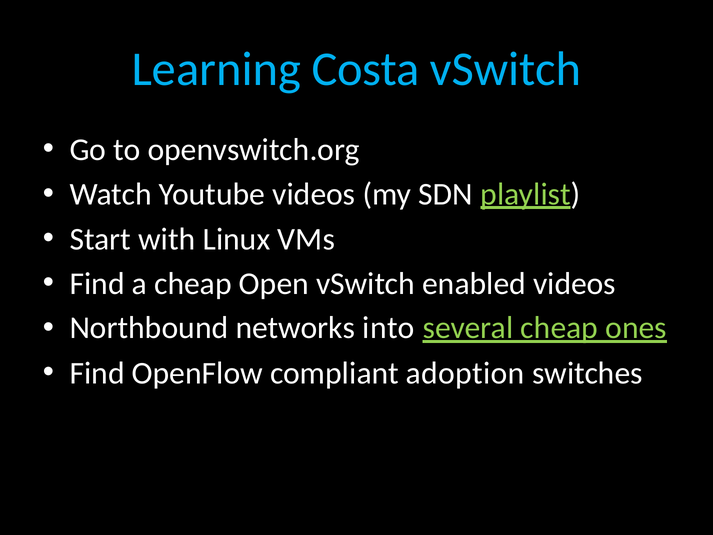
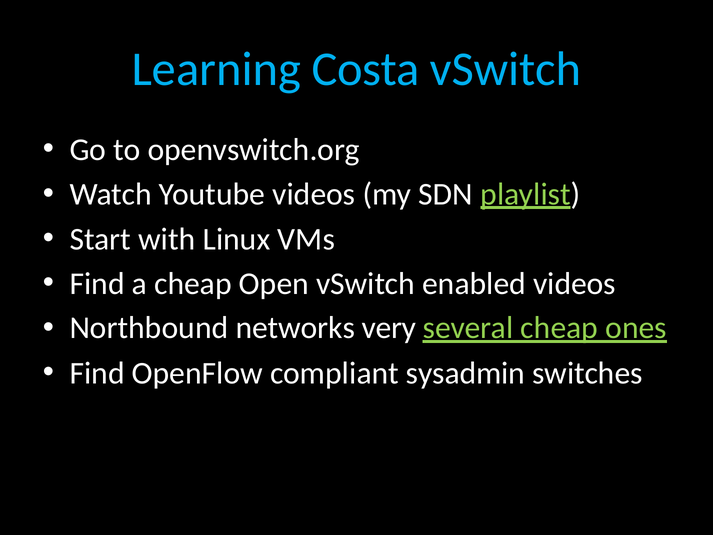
into: into -> very (389, 328)
adoption: adoption -> sysadmin (465, 373)
